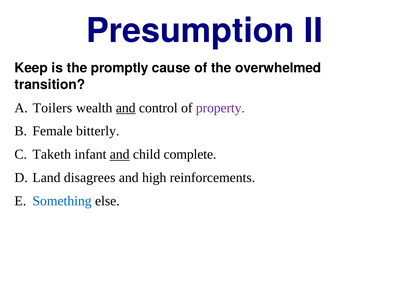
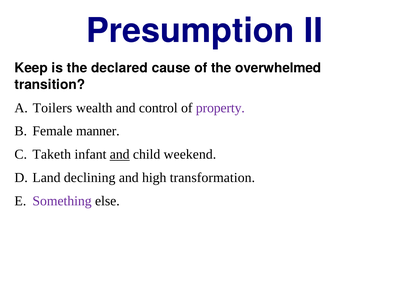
promptly: promptly -> declared (120, 68)
and underline: present -> none (126, 108)
bitterly: bitterly -> manner (98, 131)
complete: complete -> weekend (190, 154)
disagrees: disagrees -> declining (90, 177)
reinforcements: reinforcements -> transformation (212, 177)
Something colour: blue -> purple (62, 201)
